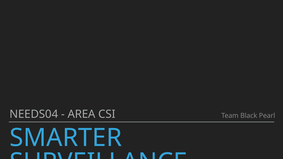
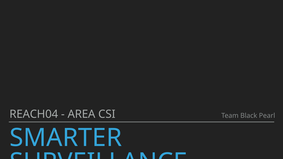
NEEDS04: NEEDS04 -> REACH04 (34, 114)
